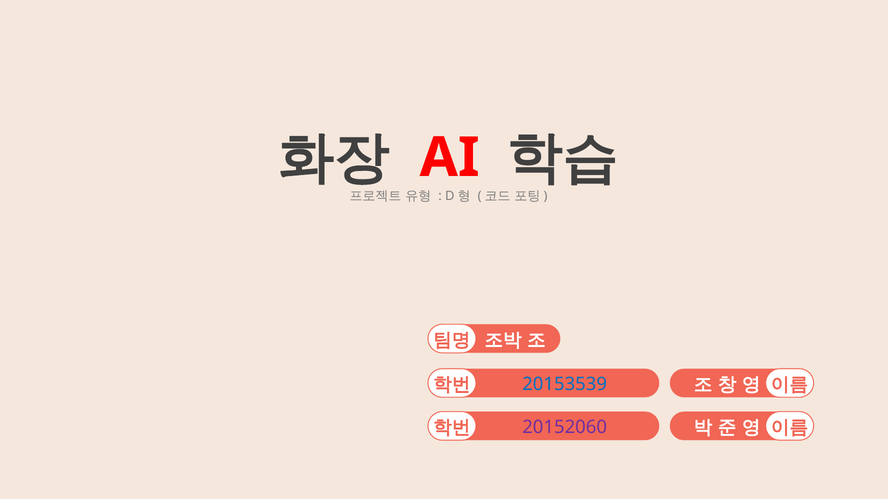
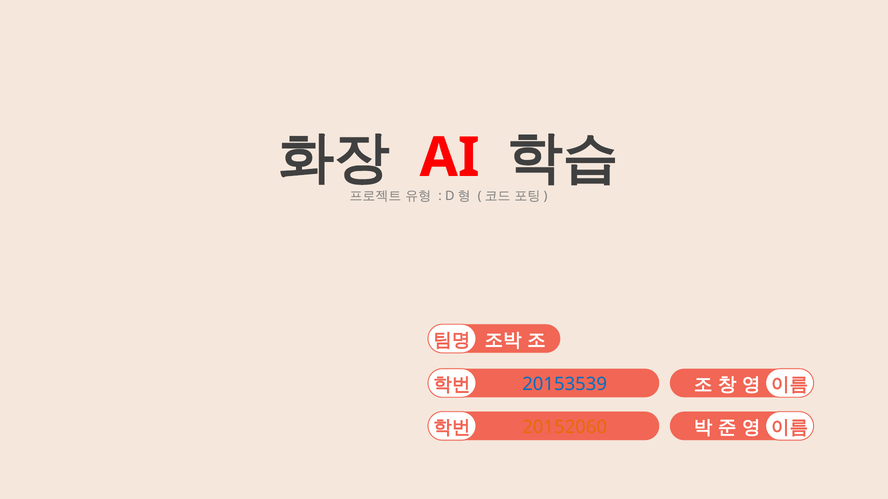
20152060 colour: purple -> orange (565, 428)
